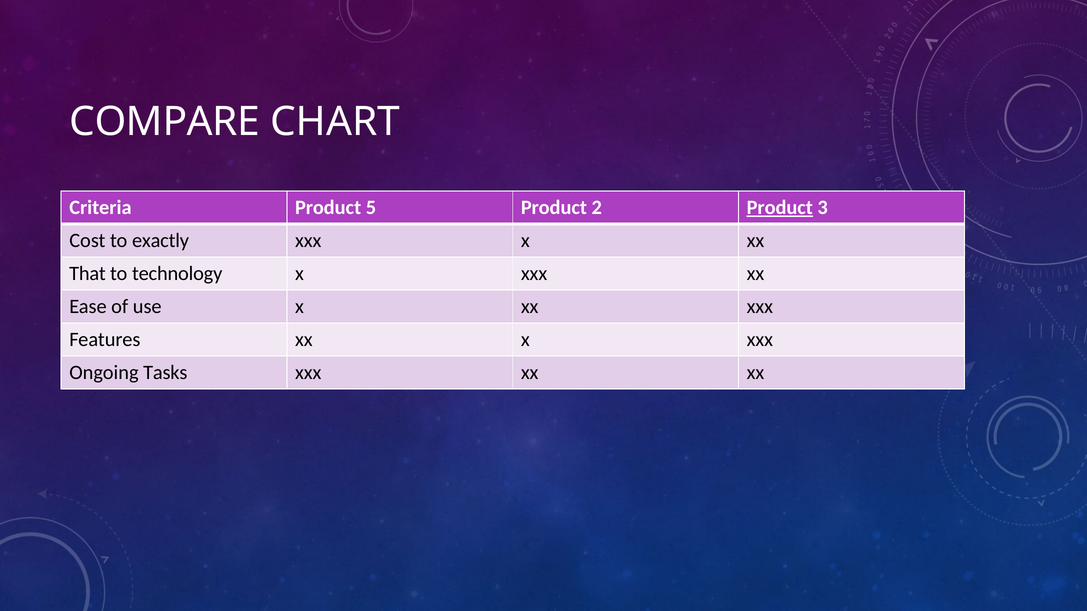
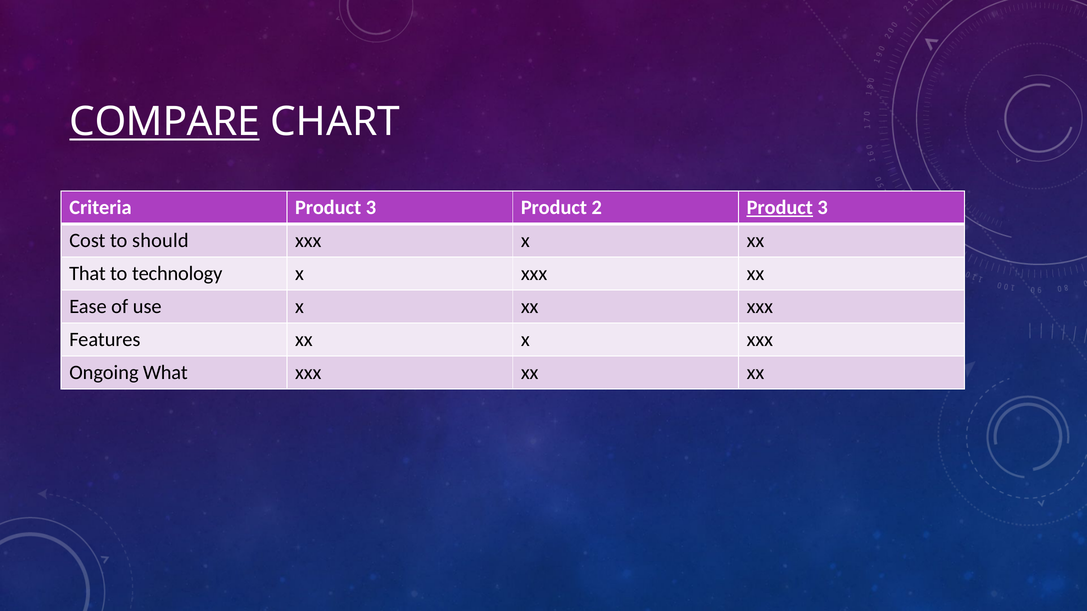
COMPARE underline: none -> present (165, 122)
Criteria Product 5: 5 -> 3 (371, 208)
exactly: exactly -> should (160, 241)
Tasks: Tasks -> What (165, 373)
